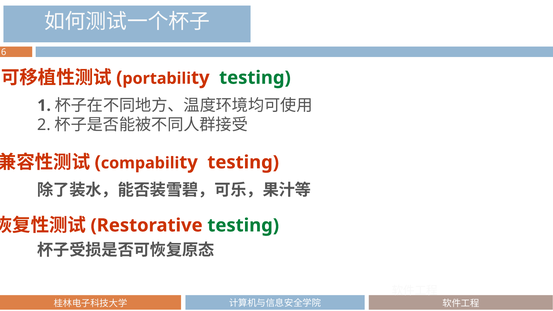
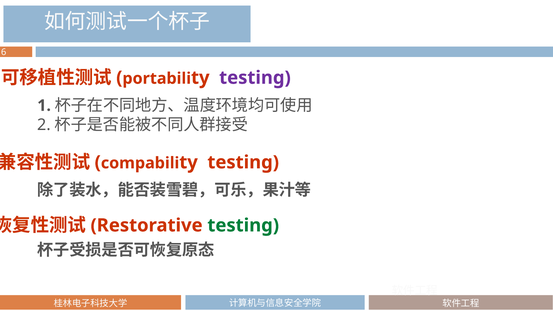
testing colour: green -> purple (255, 78)
